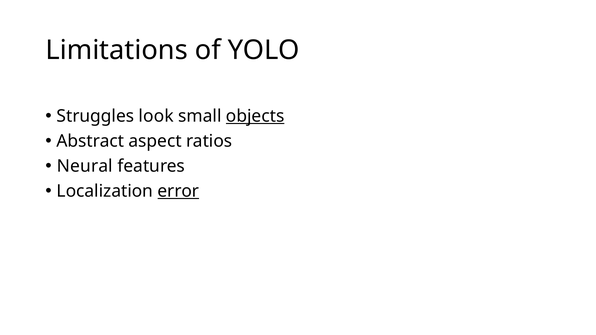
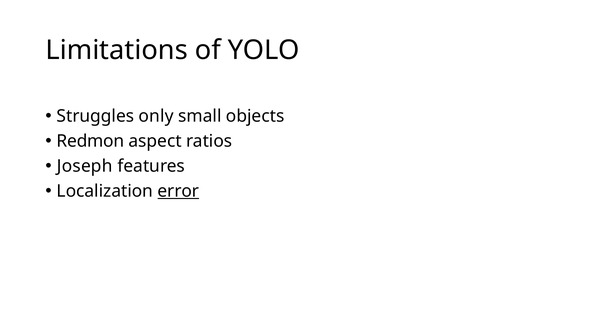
look: look -> only (156, 116)
objects underline: present -> none (255, 116)
Abstract: Abstract -> Redmon (90, 141)
Neural: Neural -> Joseph (85, 166)
